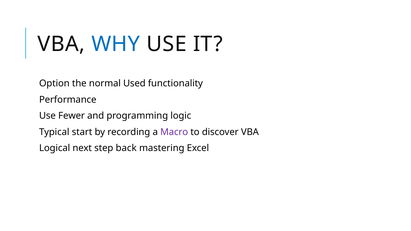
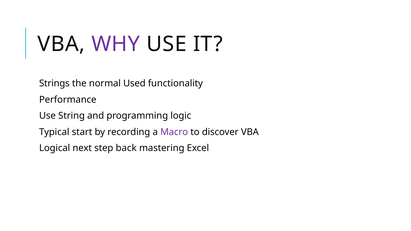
WHY colour: blue -> purple (116, 44)
Option: Option -> Strings (54, 84)
Fewer: Fewer -> String (72, 116)
